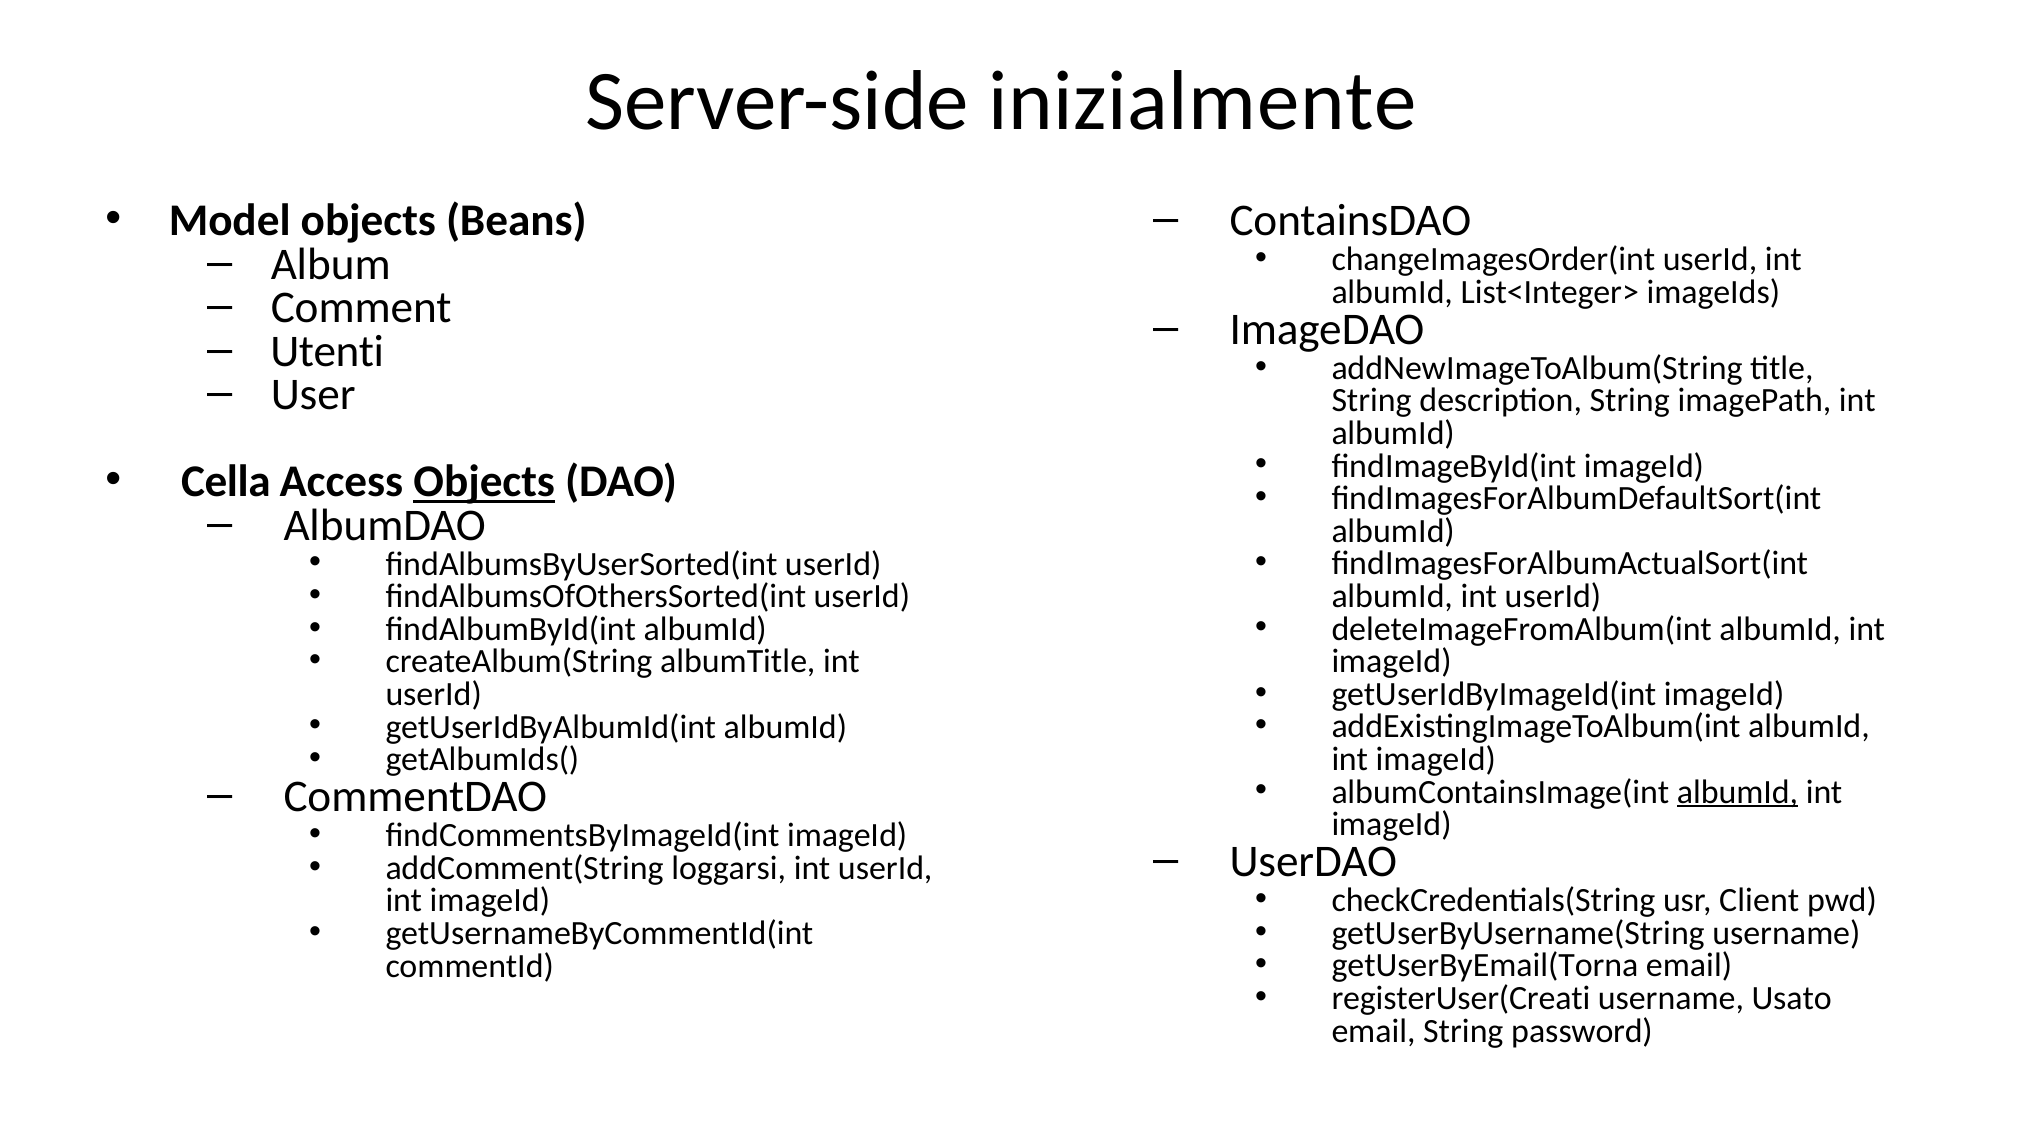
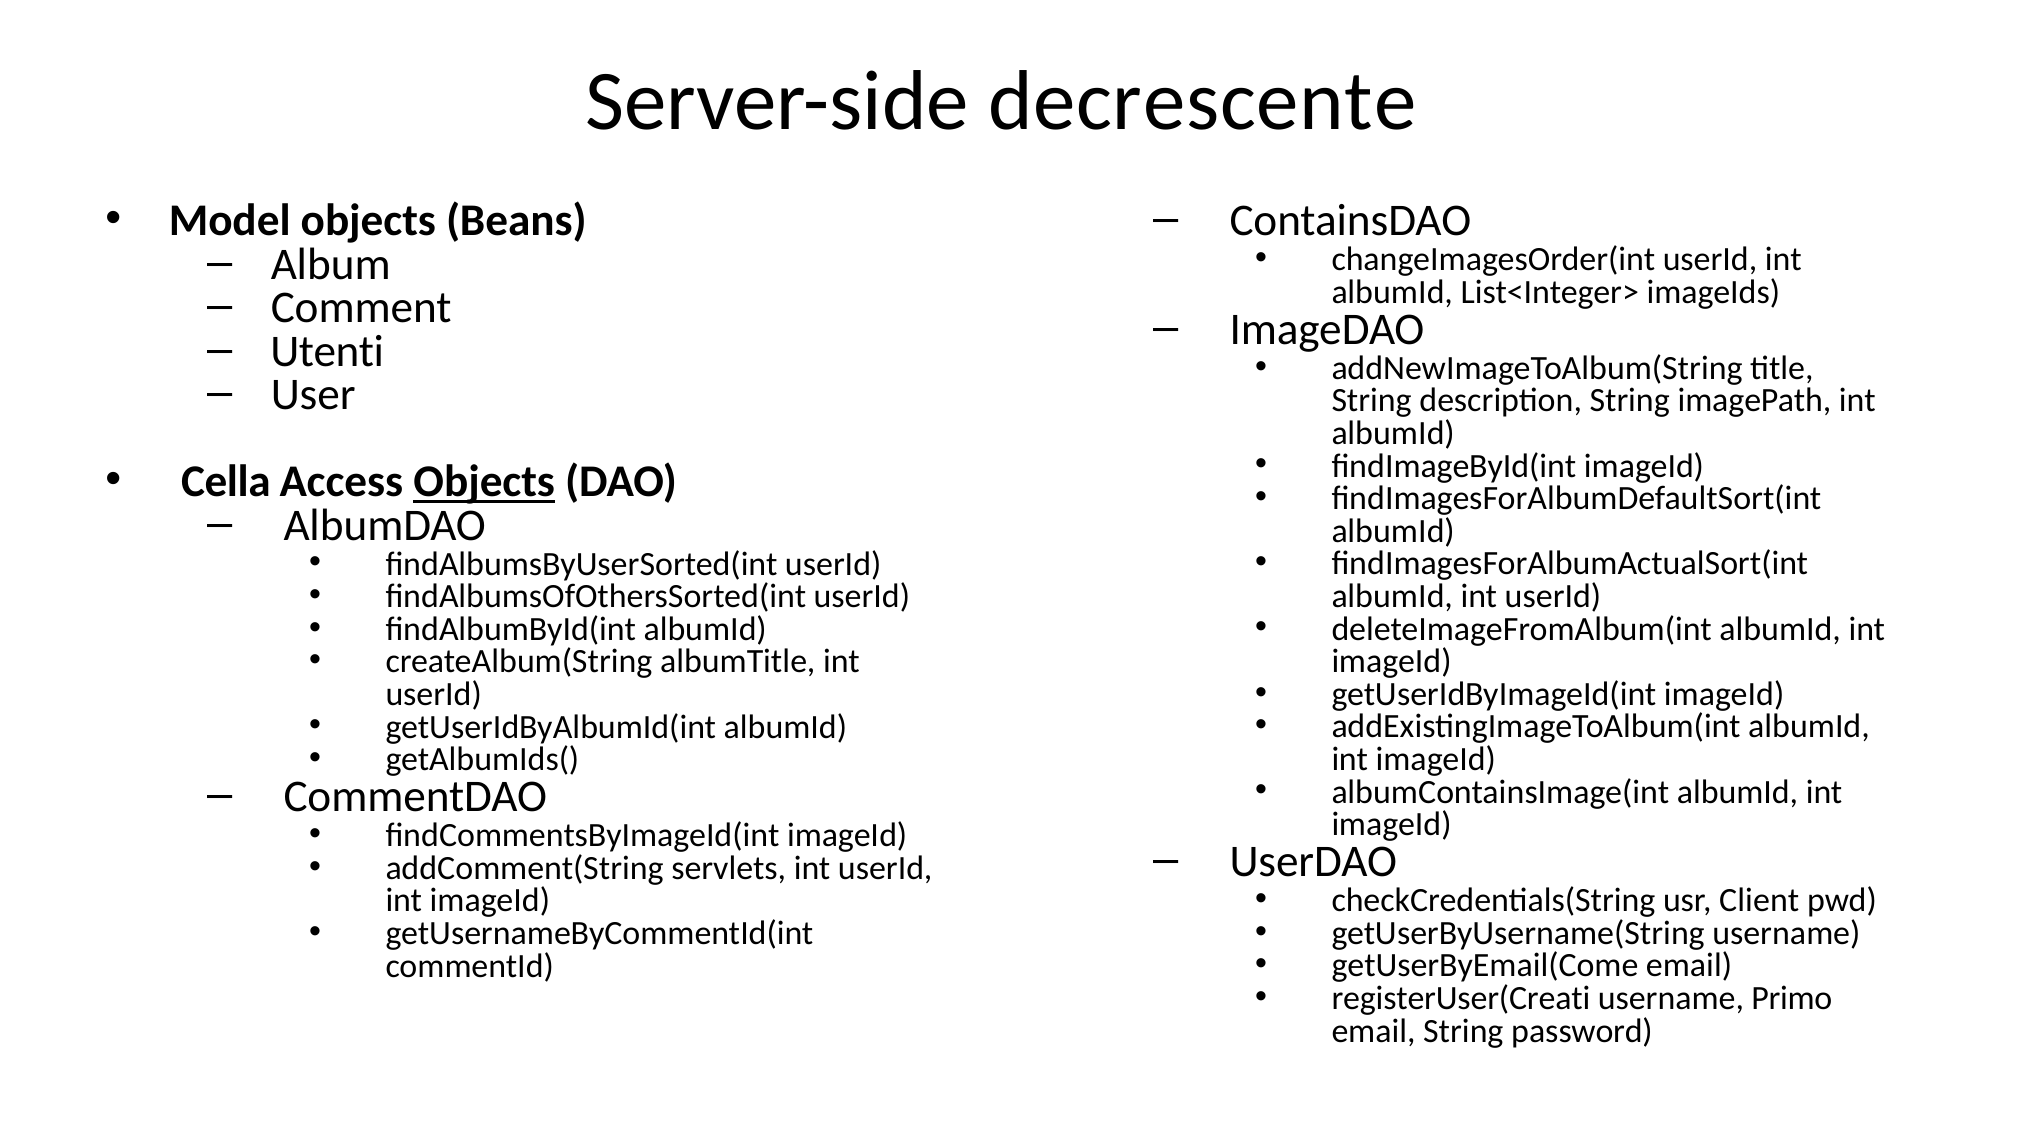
inizialmente: inizialmente -> decrescente (1202, 101)
albumId underline: present -> none (1737, 791)
loggarsi: loggarsi -> servlets (729, 868)
getUserByEmail(Torna: getUserByEmail(Torna -> getUserByEmail(Come (1485, 965)
Usato: Usato -> Primo (1792, 998)
